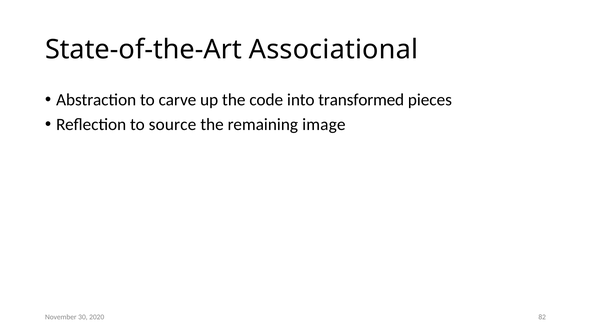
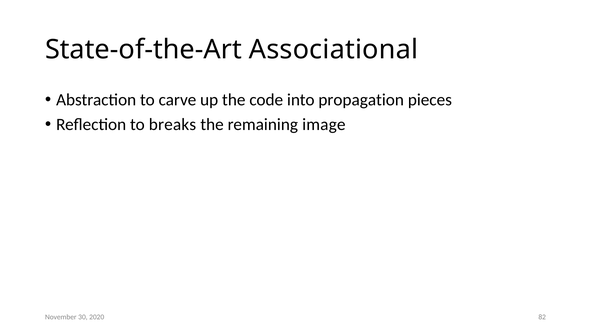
transformed: transformed -> propagation (361, 100)
source: source -> breaks (172, 125)
